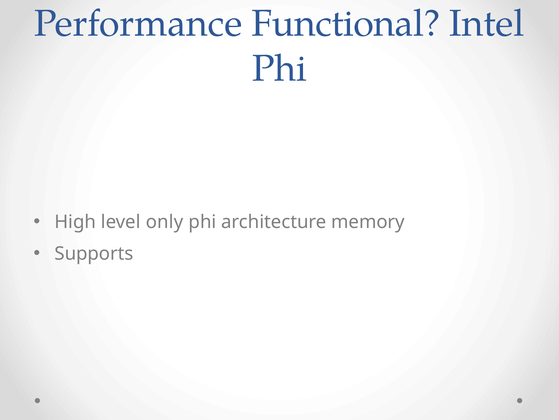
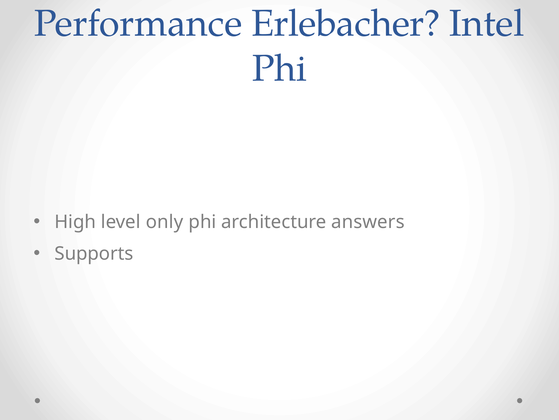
Functional: Functional -> Erlebacher (346, 23)
memory: memory -> answers (368, 222)
